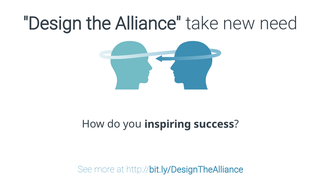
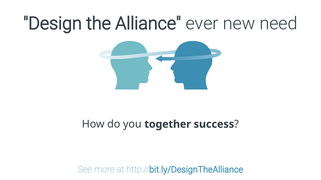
take: take -> ever (202, 24)
inspiring: inspiring -> together (168, 125)
